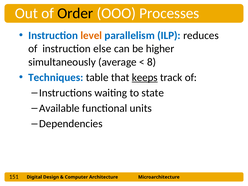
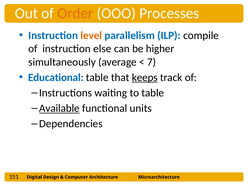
Order colour: black -> orange (75, 13)
reduces: reduces -> compile (201, 35)
8: 8 -> 7 (152, 62)
Techniques: Techniques -> Educational (56, 77)
to state: state -> table (153, 93)
Available underline: none -> present (59, 108)
